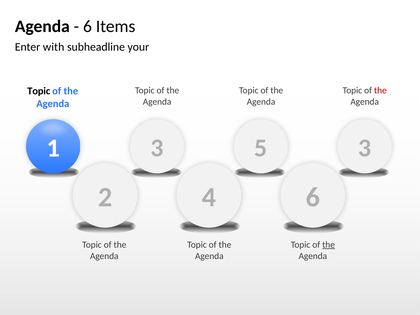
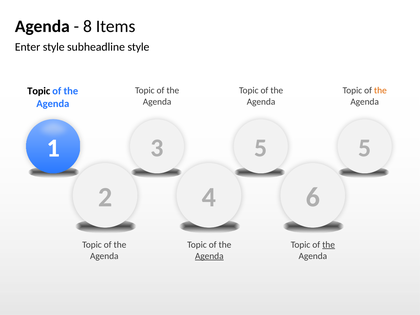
6: 6 -> 8 (87, 26)
Enter with: with -> style (54, 47)
subheadline your: your -> style (138, 47)
the colour: red -> orange (380, 90)
3: 3 -> 5 (365, 148)
Agenda underline: none -> present (209, 256)
